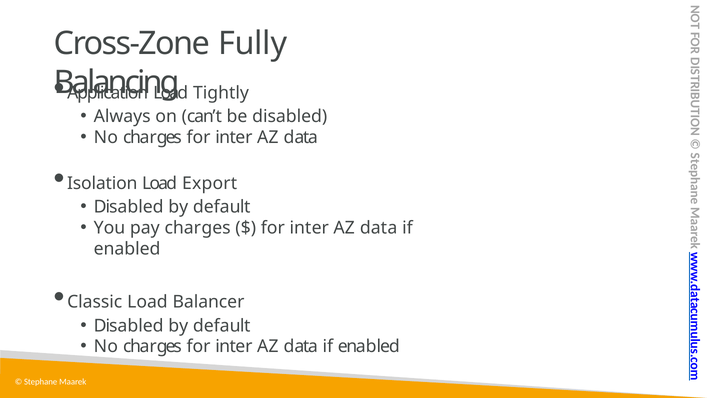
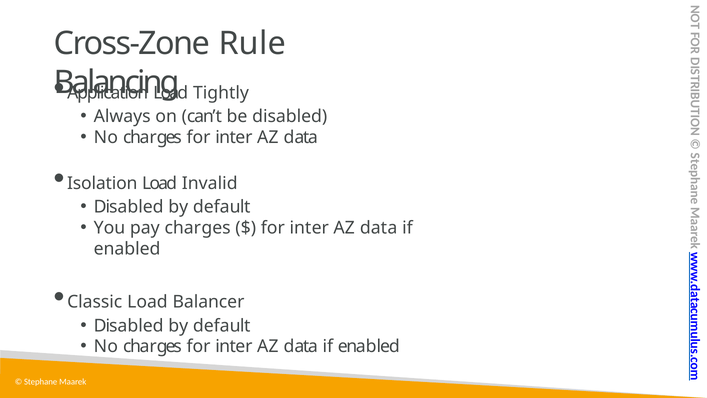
Fully: Fully -> Rule (252, 44)
Export: Export -> Invalid (210, 183)
